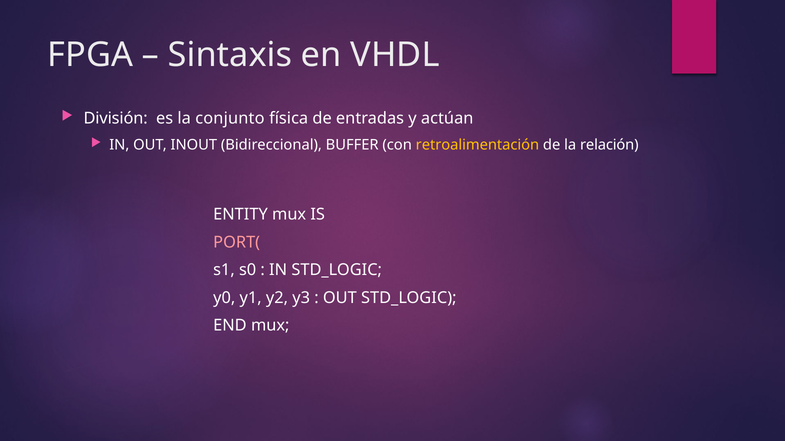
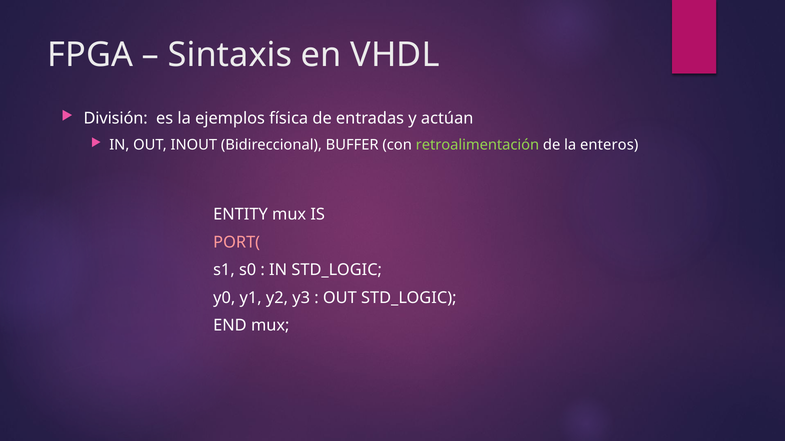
conjunto: conjunto -> ejemplos (230, 118)
retroalimentación colour: yellow -> light green (477, 145)
relación: relación -> enteros (609, 145)
